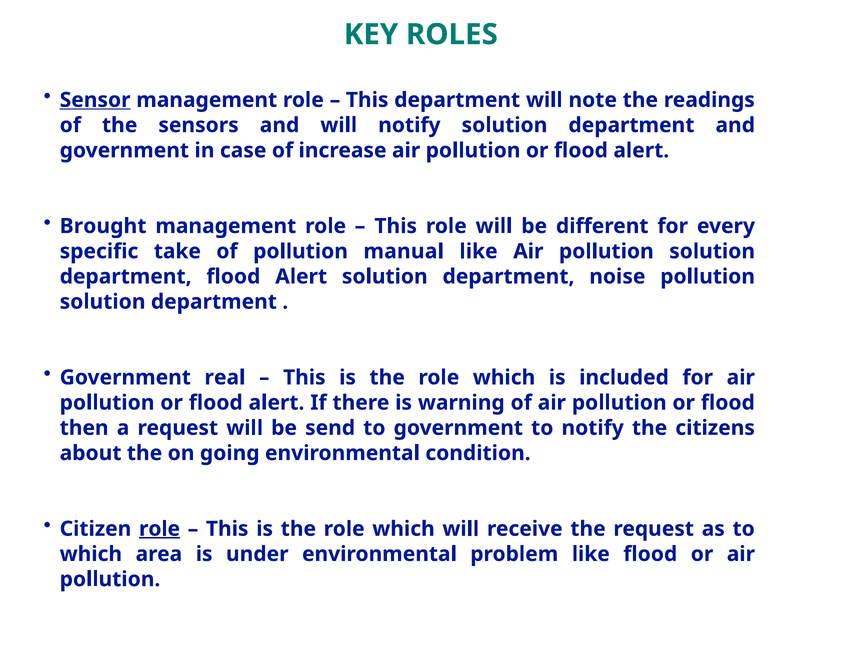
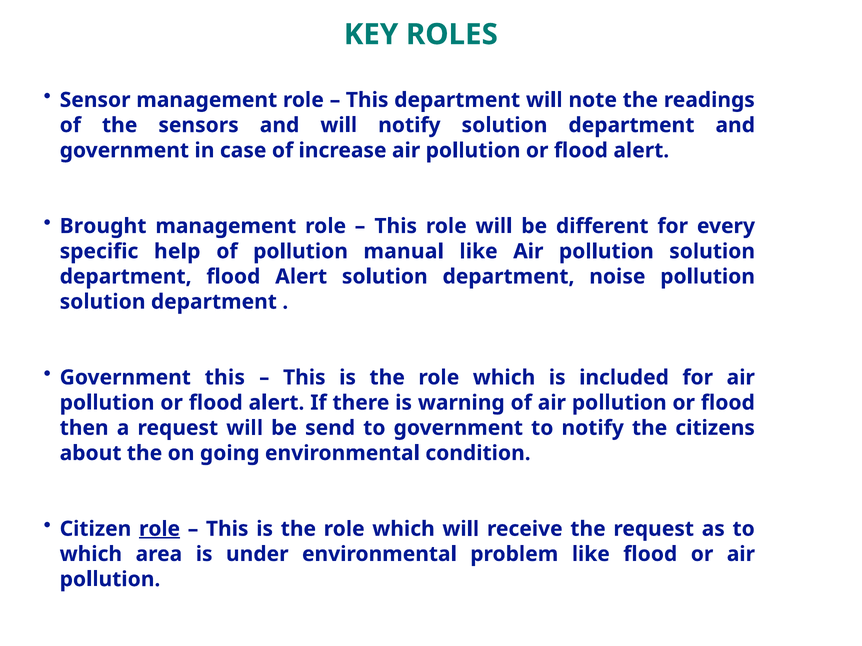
Sensor underline: present -> none (95, 100)
take: take -> help (177, 252)
Government real: real -> this (225, 378)
